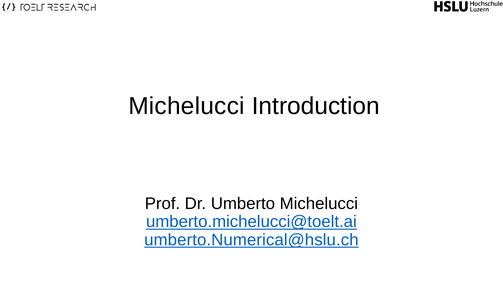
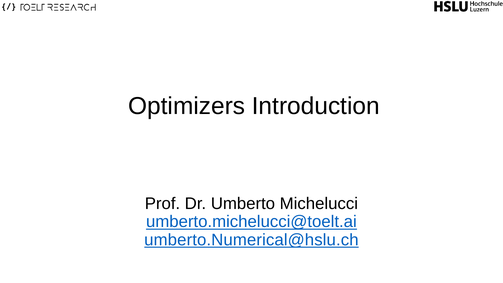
Michelucci: Michelucci -> Optimizers (187, 106)
